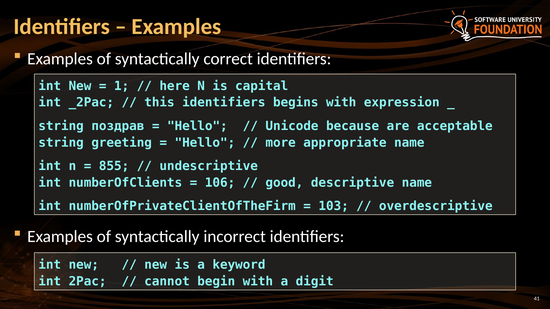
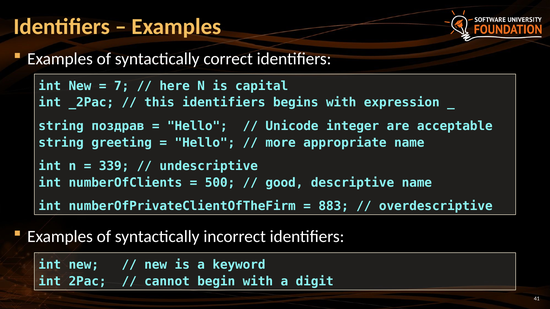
1: 1 -> 7 (122, 86)
because: because -> integer (353, 126)
855: 855 -> 339 (114, 166)
106: 106 -> 500 (220, 183)
103: 103 -> 883 (334, 206)
